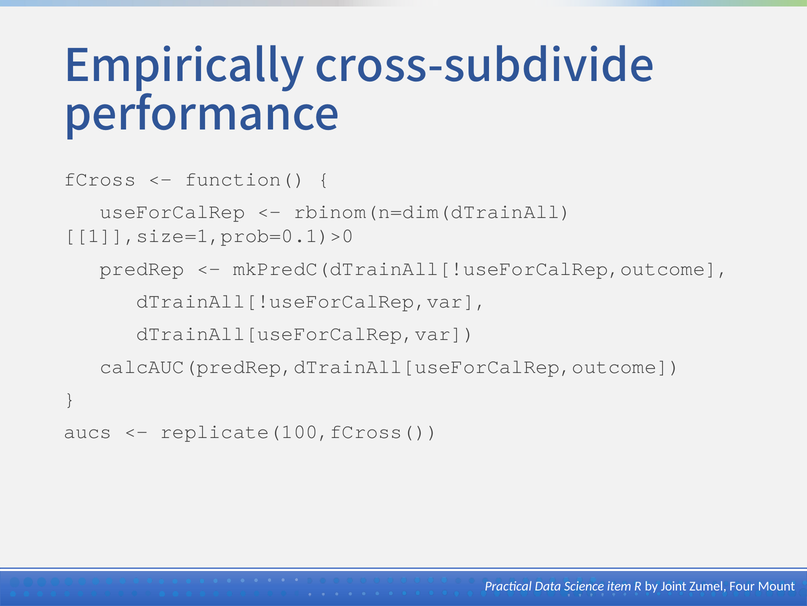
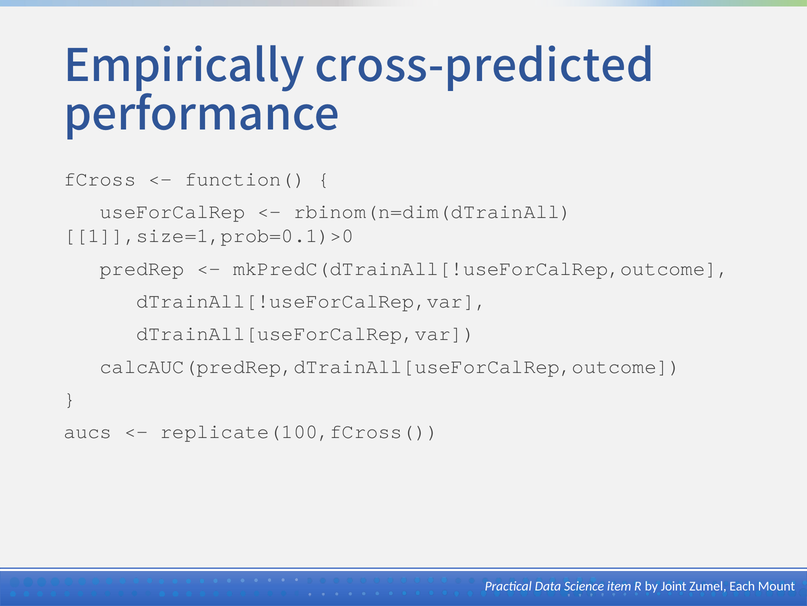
cross-subdivide: cross-subdivide -> cross-predicted (485, 66)
Four: Four -> Each (742, 586)
